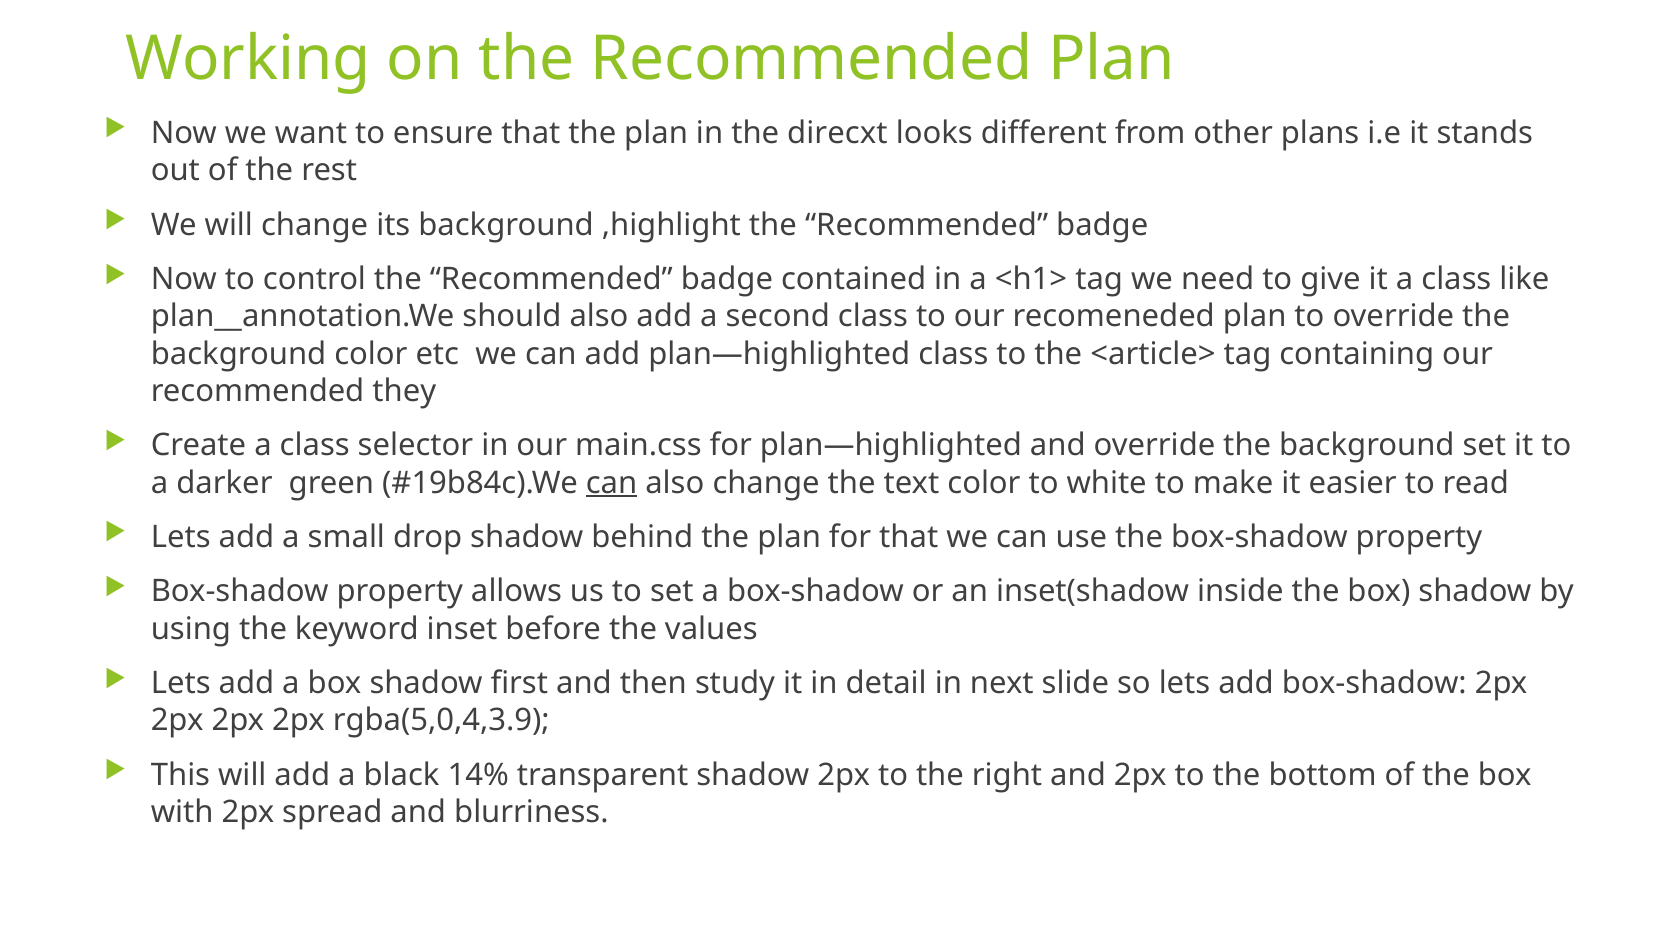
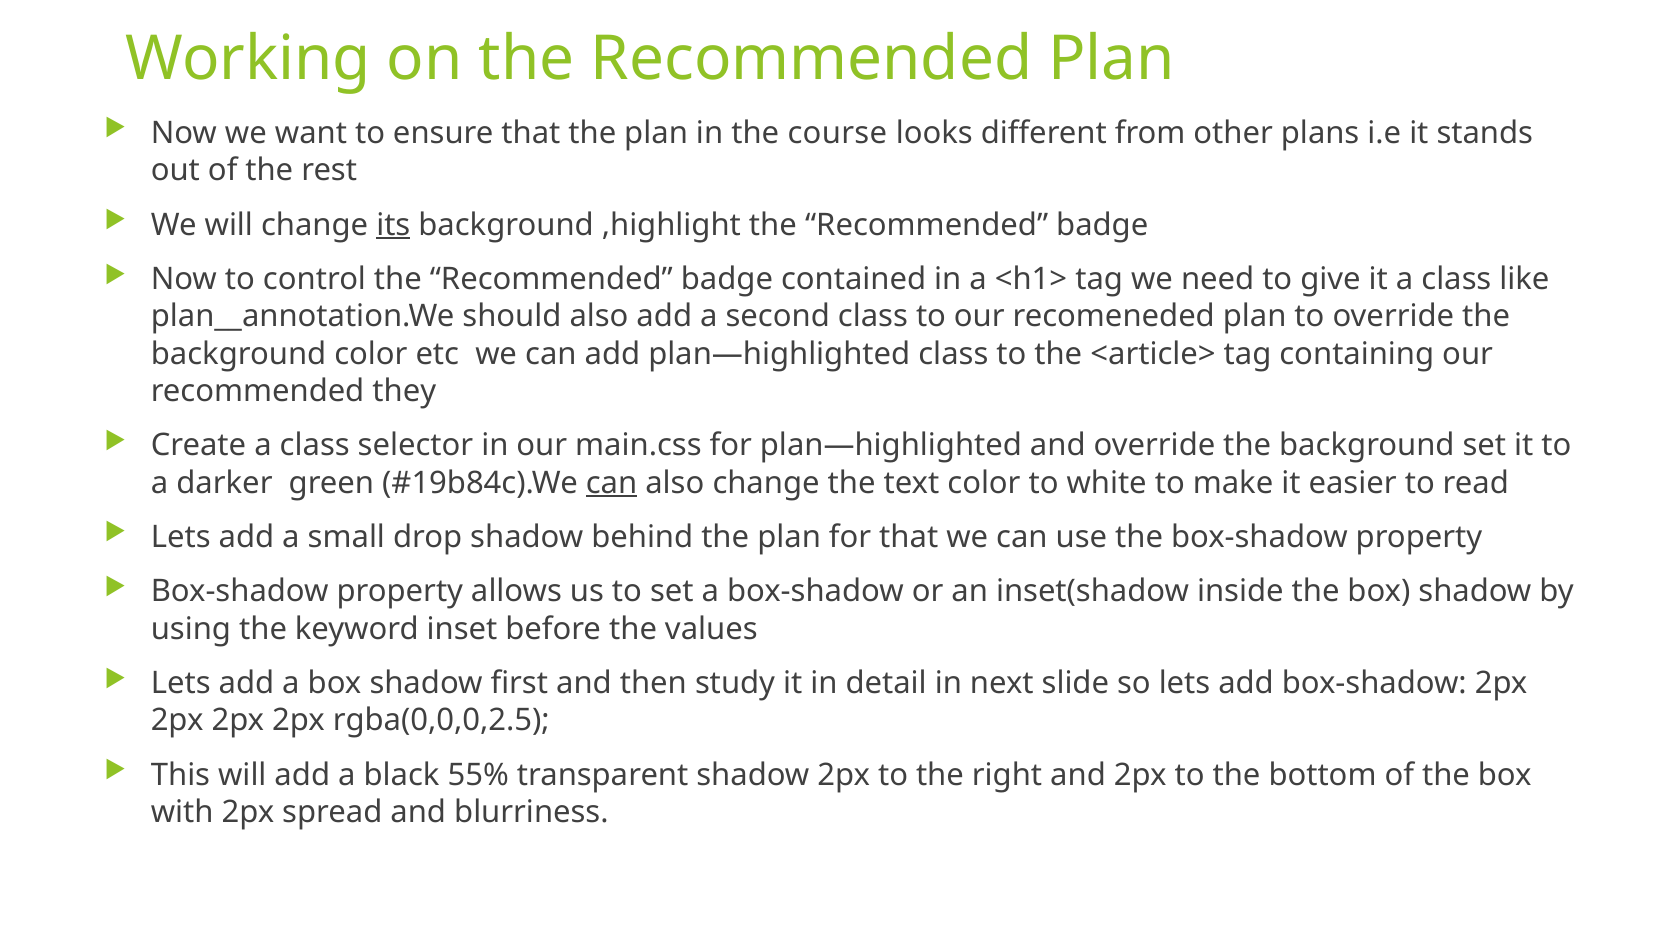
direcxt: direcxt -> course (837, 133)
its underline: none -> present (393, 225)
rgba(5,0,4,3.9: rgba(5,0,4,3.9 -> rgba(0,0,0,2.5 (441, 721)
14%: 14% -> 55% (478, 775)
